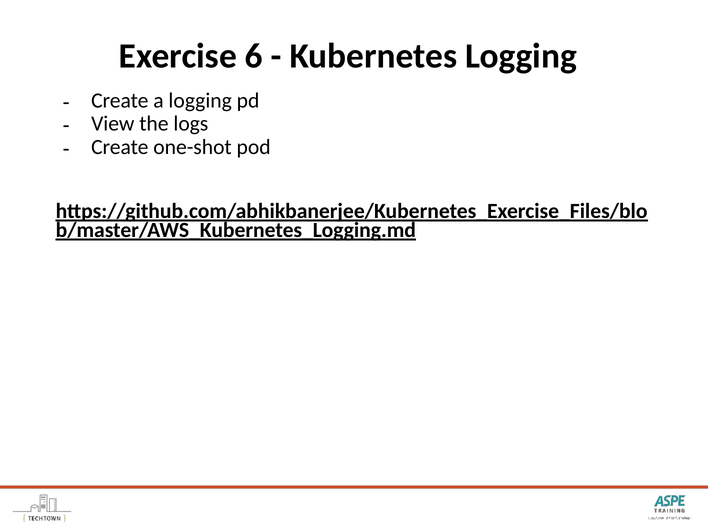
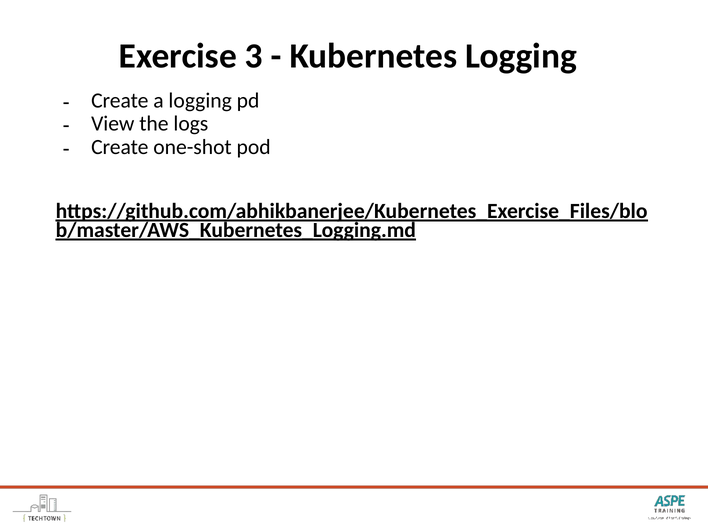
6: 6 -> 3 (254, 56)
